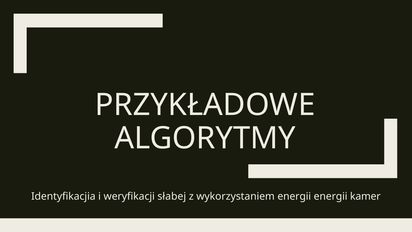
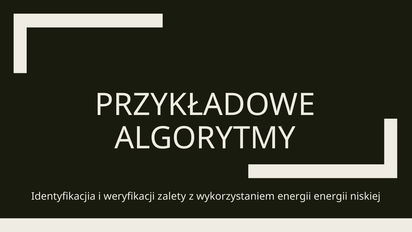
słabej: słabej -> zalety (172, 196)
kamer: kamer -> niskiej (365, 196)
